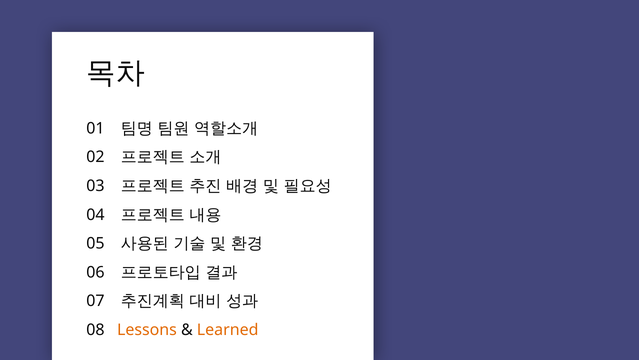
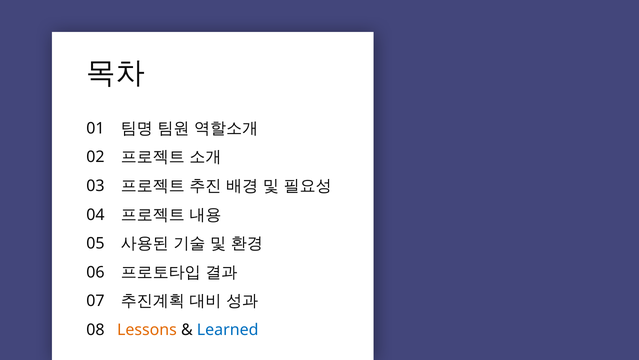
Learned colour: orange -> blue (228, 329)
